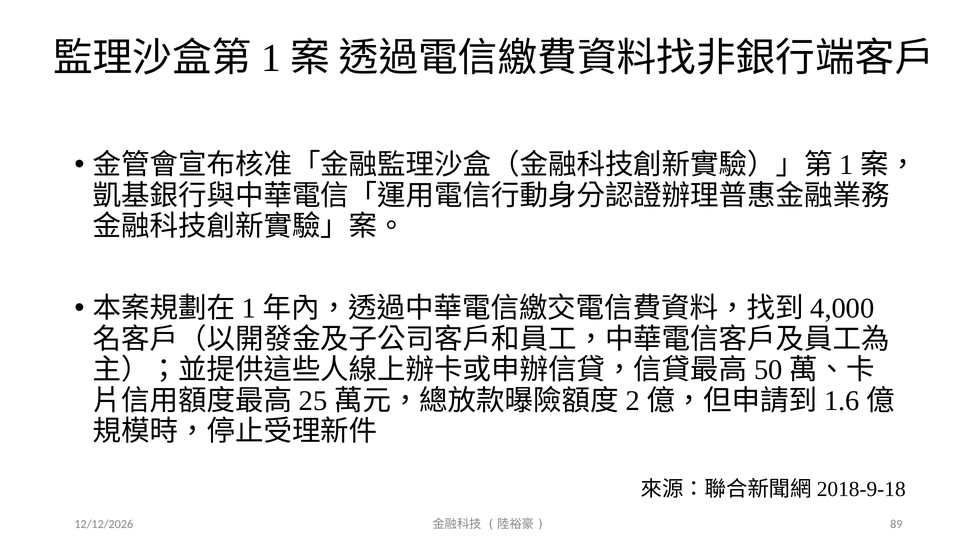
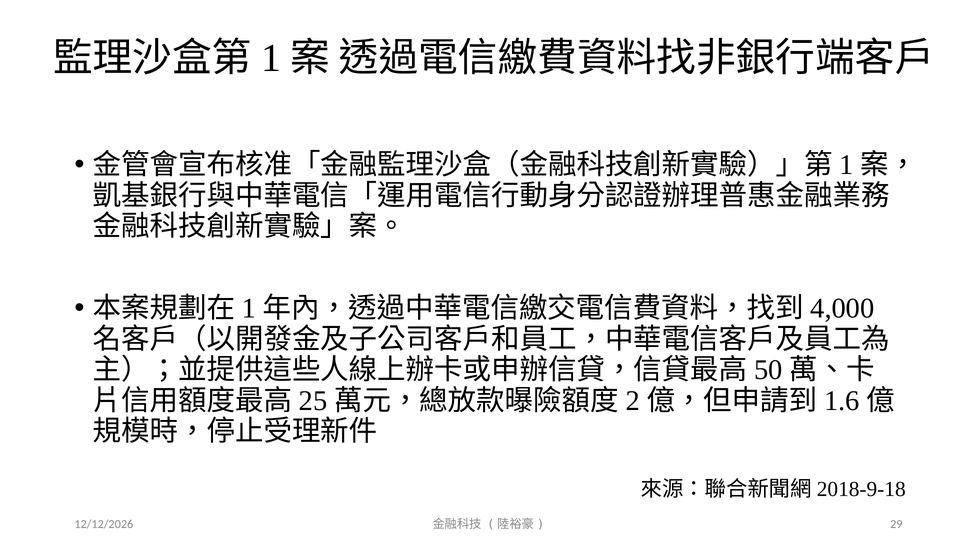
89: 89 -> 29 (896, 525)
